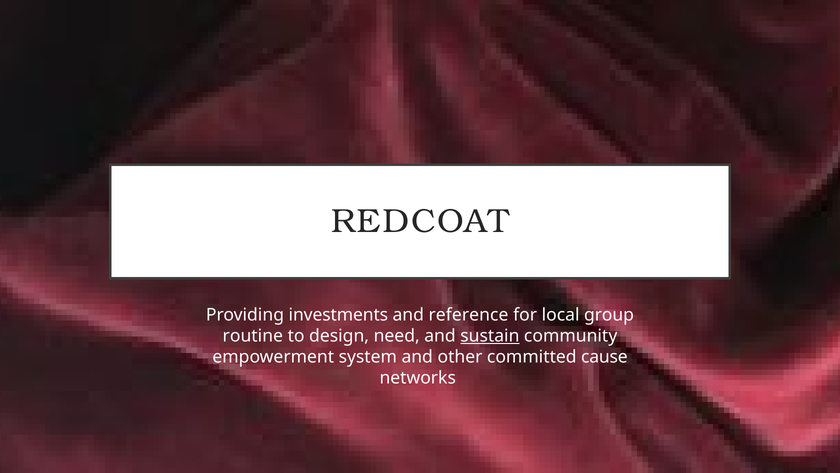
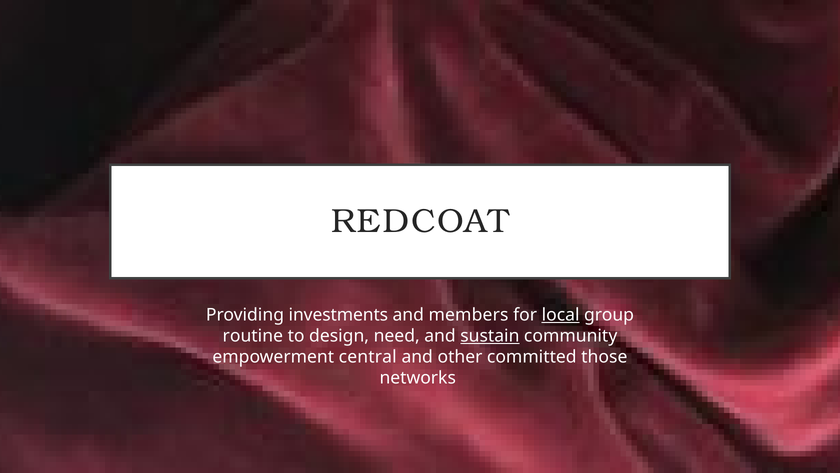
reference: reference -> members (468, 315)
local underline: none -> present (561, 315)
system: system -> central (368, 357)
cause: cause -> those (604, 357)
